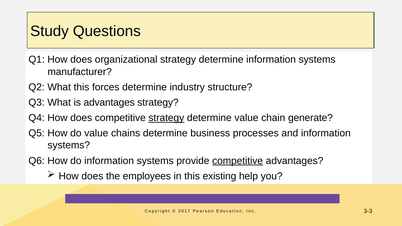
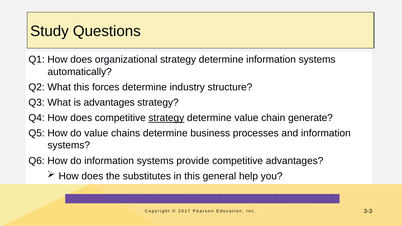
manufacturer: manufacturer -> automatically (80, 72)
competitive underline: present -> none (238, 161)
employees: employees -> substitutes (147, 176)
existing: existing -> general (219, 176)
